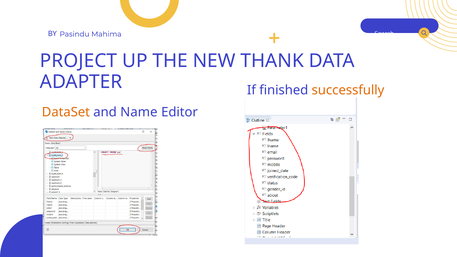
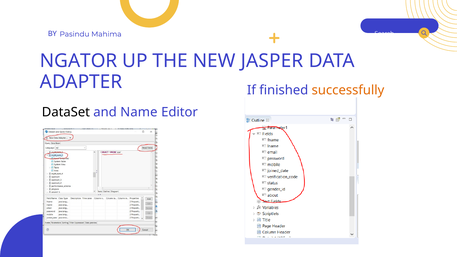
PROJECT: PROJECT -> NGATOR (79, 61)
THANK: THANK -> JASPER (272, 61)
DataSet colour: orange -> black (66, 112)
